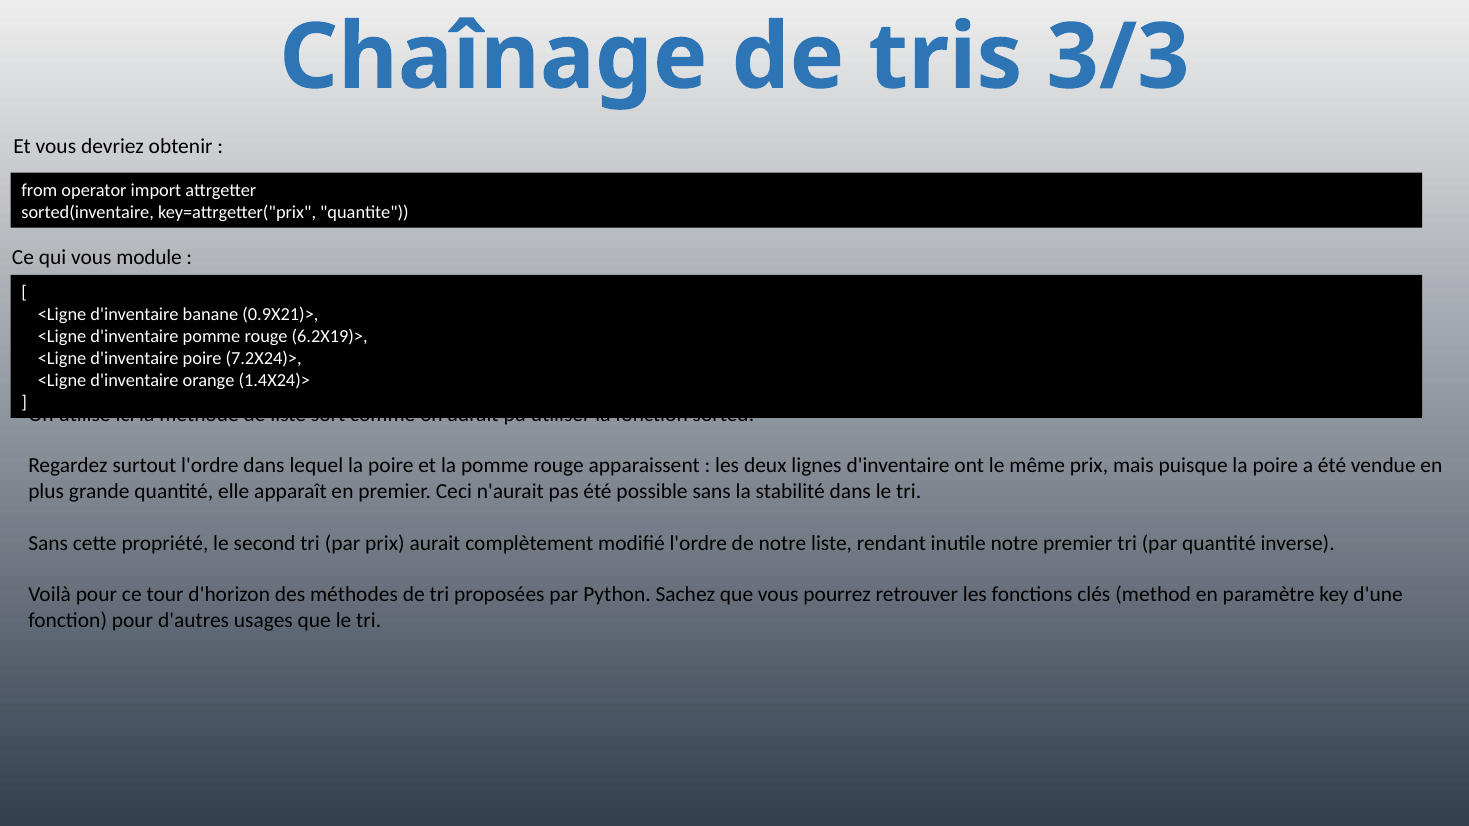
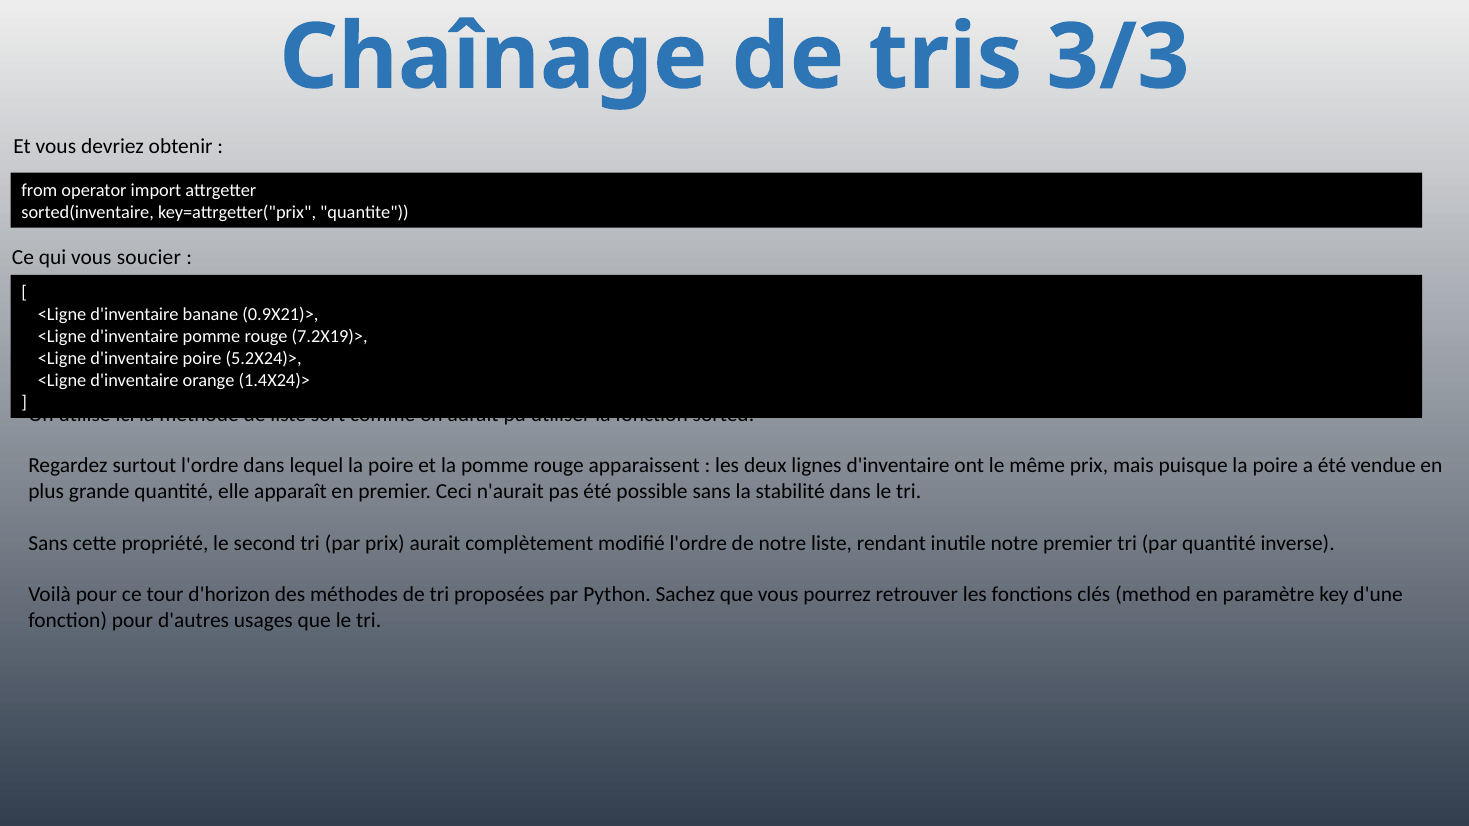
module: module -> soucier (149, 258)
6.2X19)>: 6.2X19)> -> 7.2X19)> (330, 337)
7.2X24)>: 7.2X24)> -> 5.2X24)> (264, 359)
